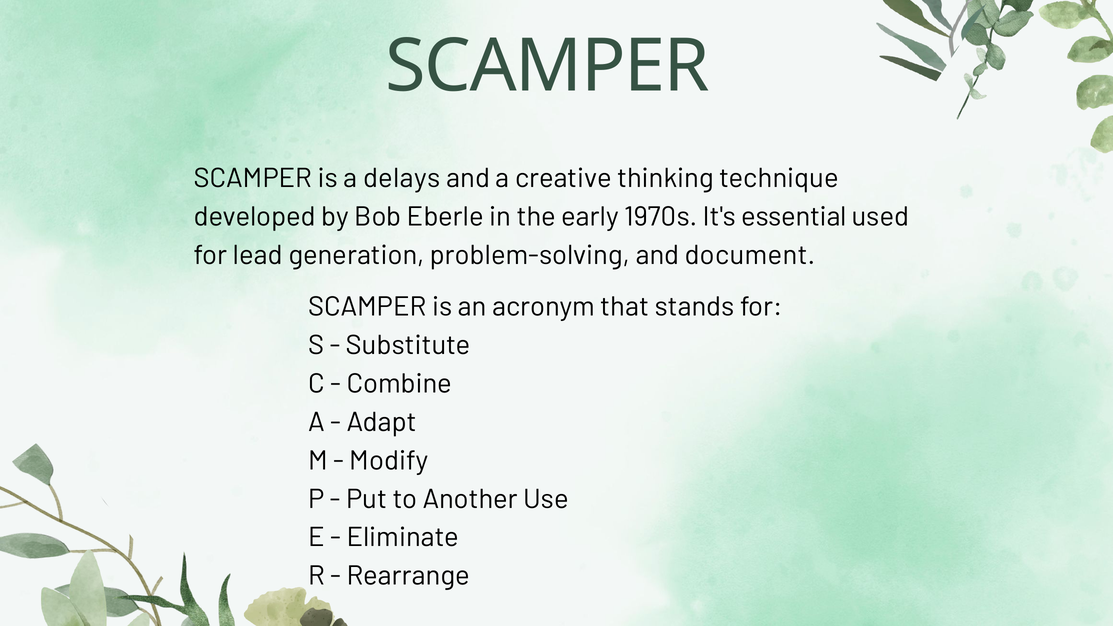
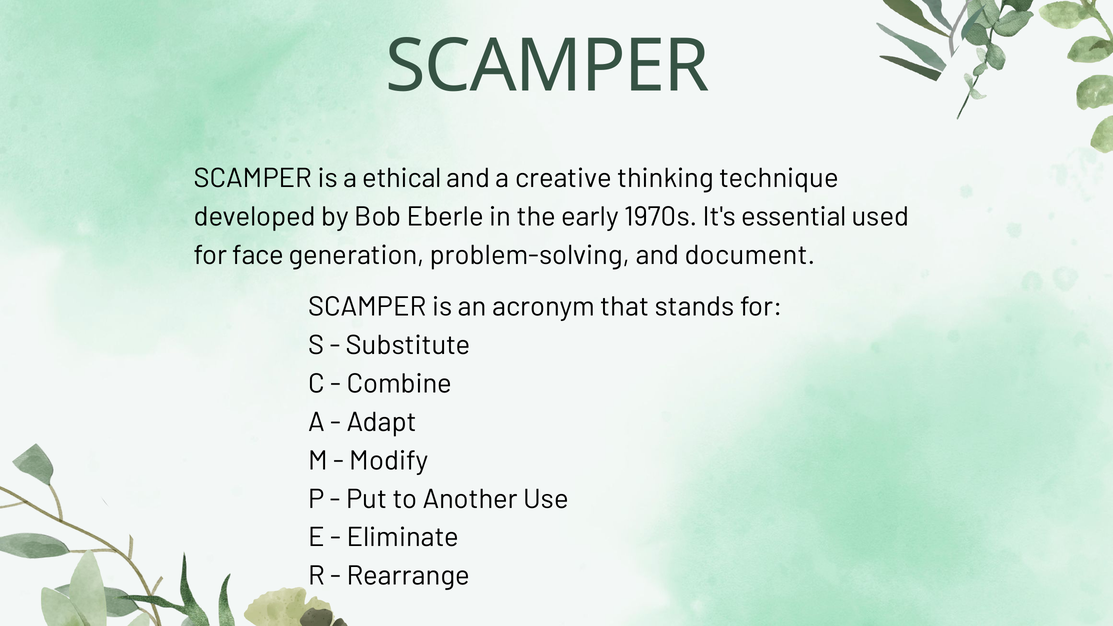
delays: delays -> ethical (402, 178)
lead: lead -> face (258, 255)
